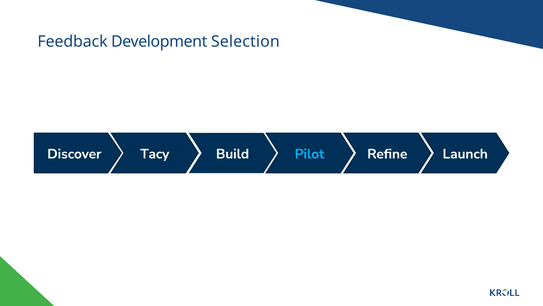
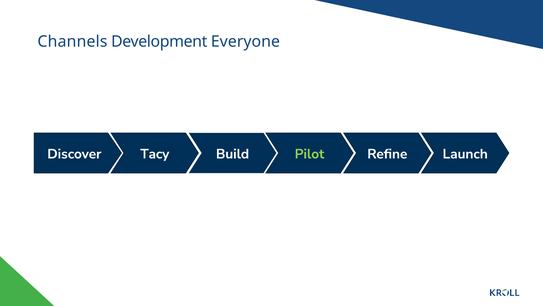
Feedback: Feedback -> Channels (72, 42)
Selection: Selection -> Everyone (245, 42)
Pilot colour: light blue -> light green (309, 154)
